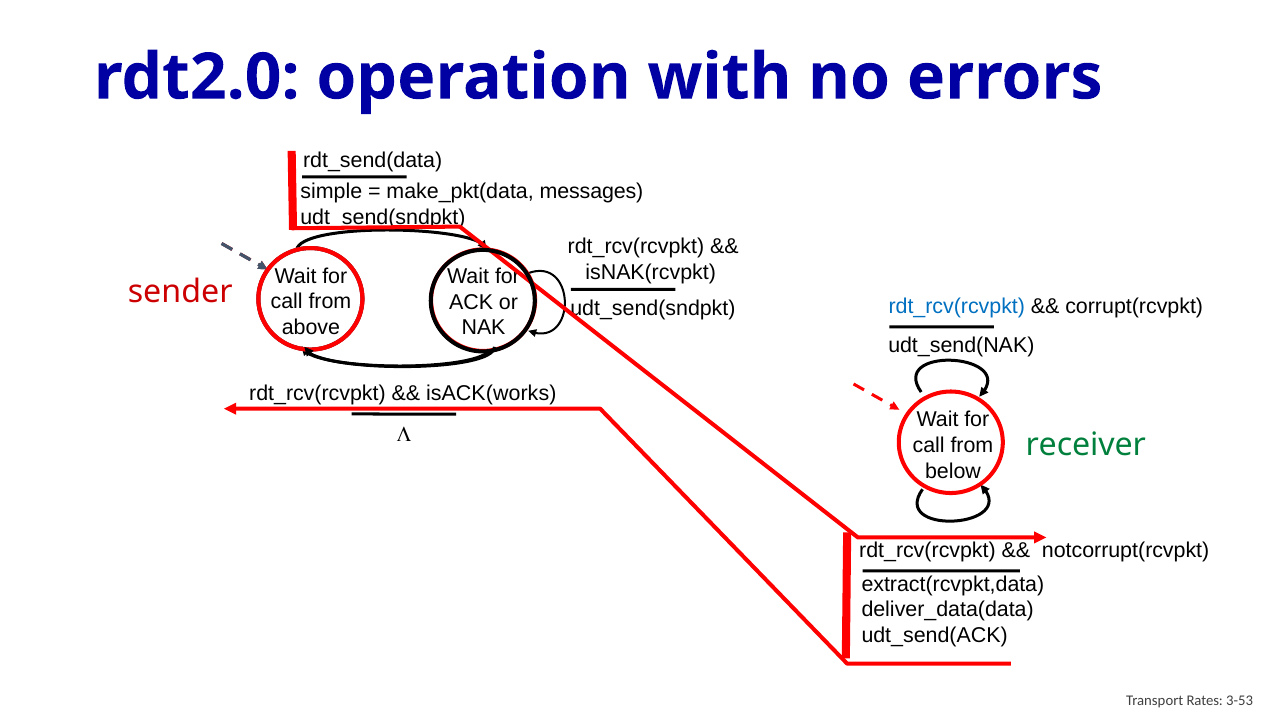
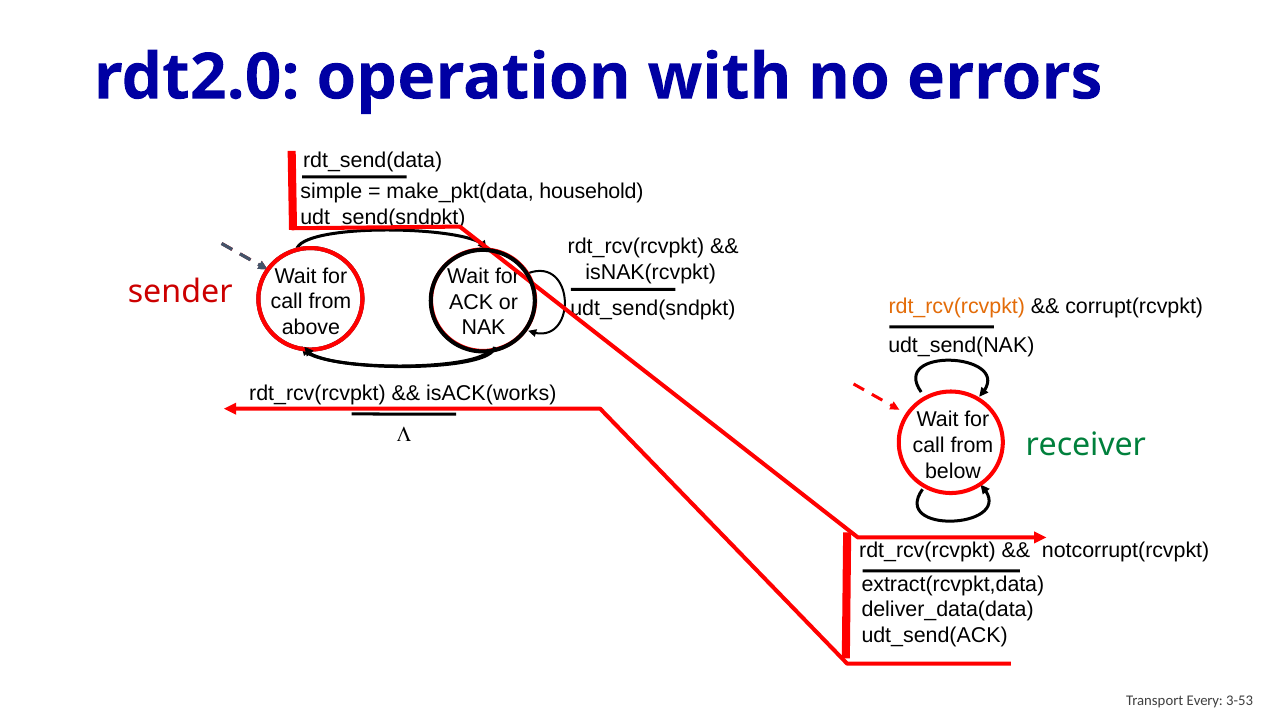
messages: messages -> household (592, 191)
rdt_rcv(rcvpkt colour: blue -> orange (957, 306)
Rates: Rates -> Every (1205, 700)
